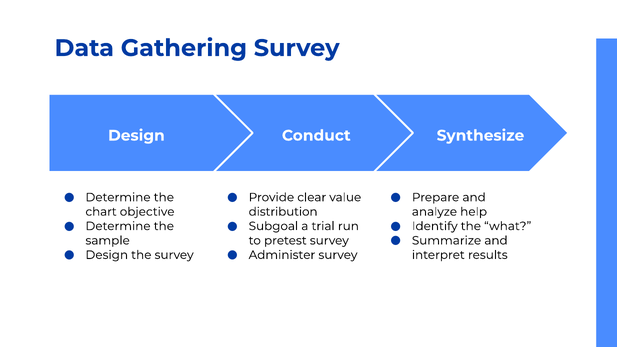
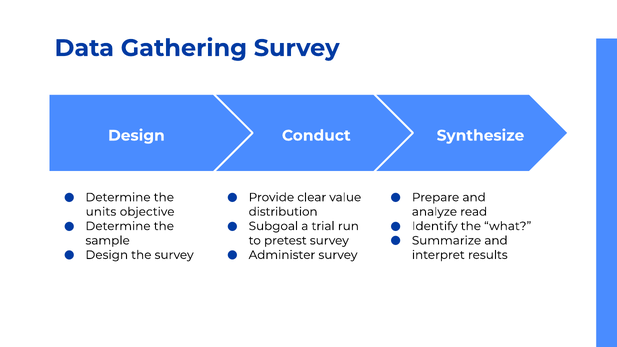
chart: chart -> units (101, 212)
help: help -> read (474, 212)
